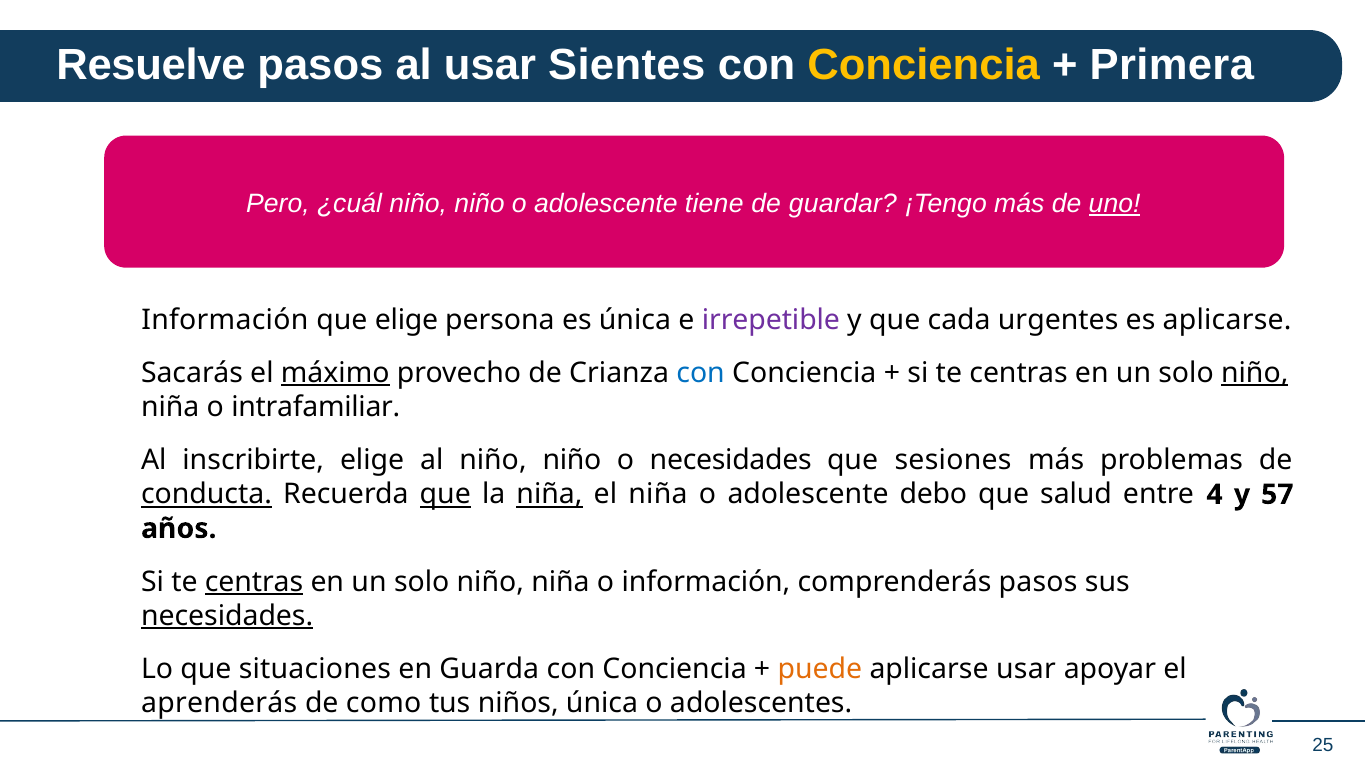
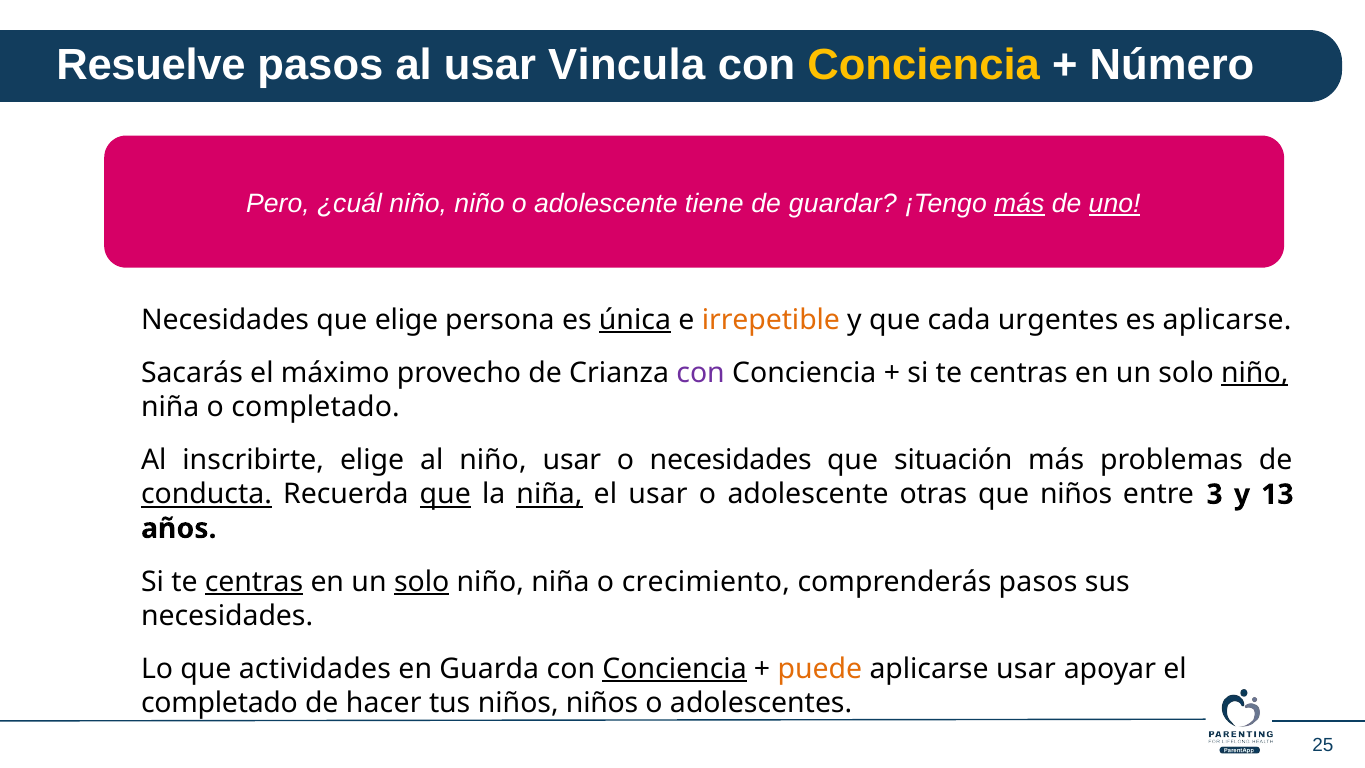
Sientes: Sientes -> Vincula (627, 66)
Primera: Primera -> Número (1172, 66)
más underline: none -> present (1019, 203)
Información: Información -> Necesidades (225, 320)
única underline: none -> present (635, 320)
irrepetible colour: purple -> orange (771, 320)
máximo underline: present -> none (335, 373)
con colour: blue -> purple (701, 373)
o intrafamiliar: intrafamiliar -> completado (316, 407)
al niño niño: niño -> usar (572, 460)
sesiones: sesiones -> situación (953, 460)
el niña: niña -> usar (658, 494)
debo: debo -> otras (933, 494)
que salud: salud -> niños (1076, 494)
4: 4 -> 3 (1215, 494)
57: 57 -> 13 (1277, 494)
solo underline: none -> present (422, 582)
o información: información -> crecimiento (706, 582)
necesidades underline: present -> none (227, 616)
situaciones: situaciones -> actividades (315, 669)
Conciencia underline: none -> present (675, 669)
aprenderás: aprenderás -> completado (219, 703)
como: como -> hacer (384, 703)
niños única: única -> niños (602, 703)
